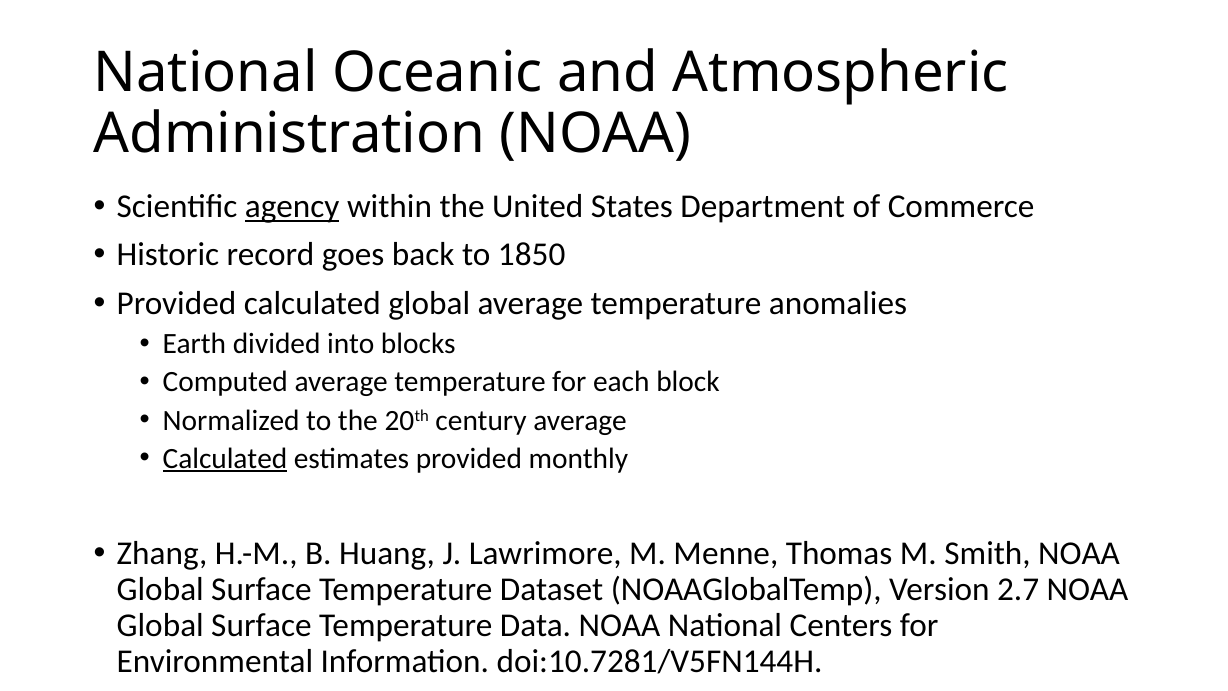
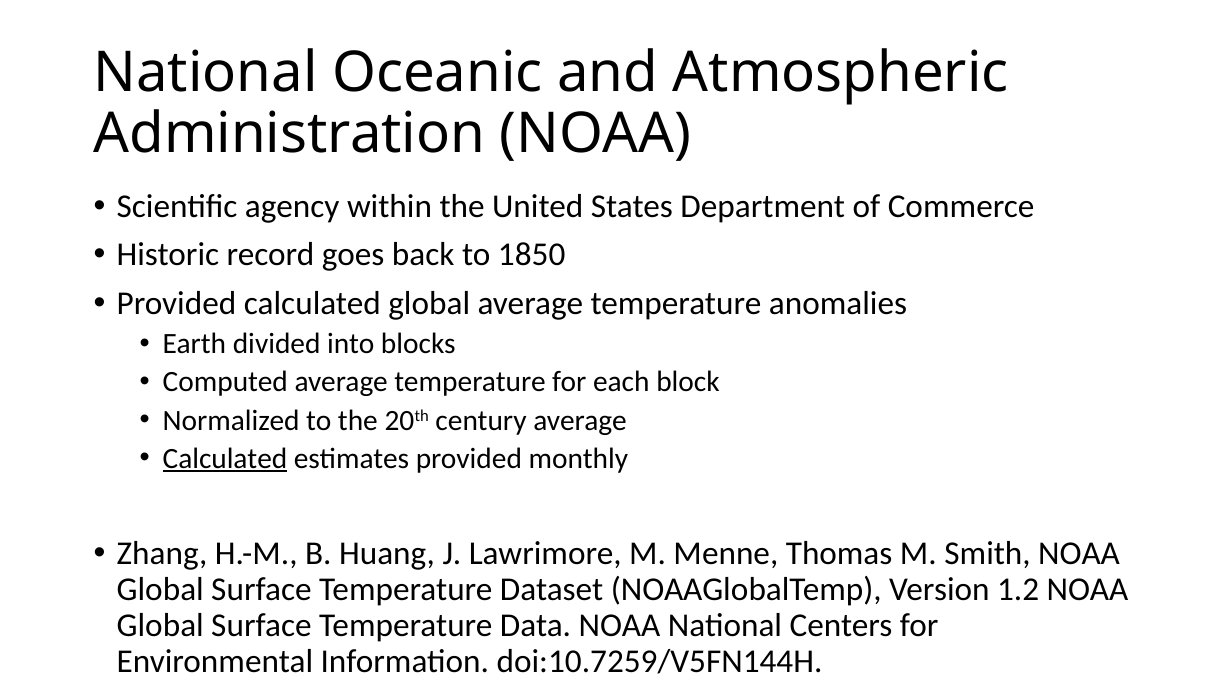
agency underline: present -> none (292, 206)
2.7: 2.7 -> 1.2 (1018, 589)
doi:10.7281/V5FN144H: doi:10.7281/V5FN144H -> doi:10.7259/V5FN144H (660, 661)
